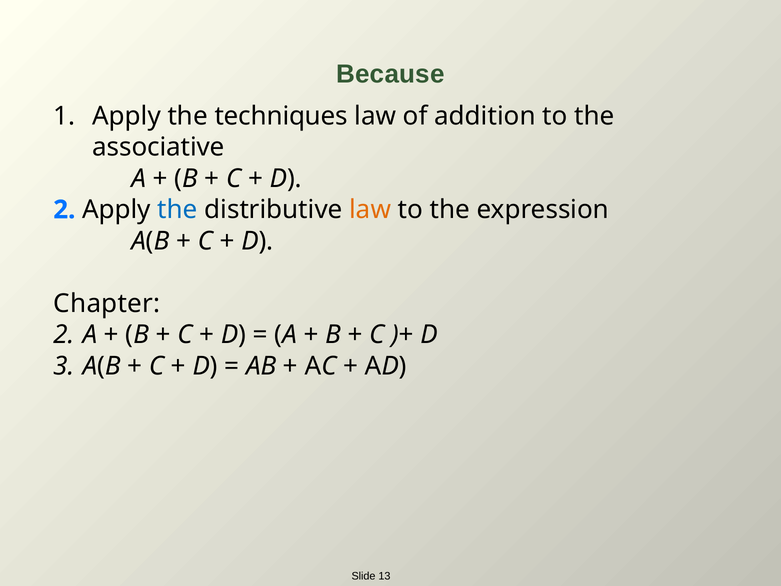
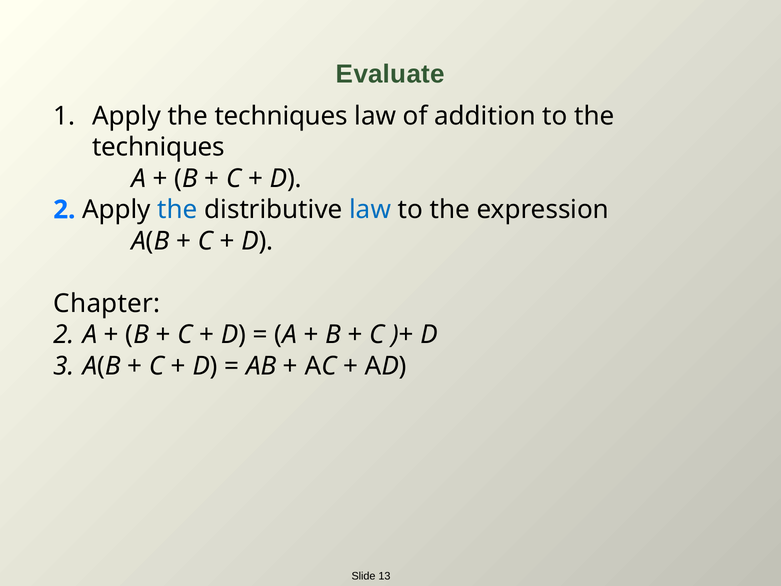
Because: Because -> Evaluate (390, 74)
associative: associative -> techniques (159, 147)
law colour: orange -> blue (370, 210)
